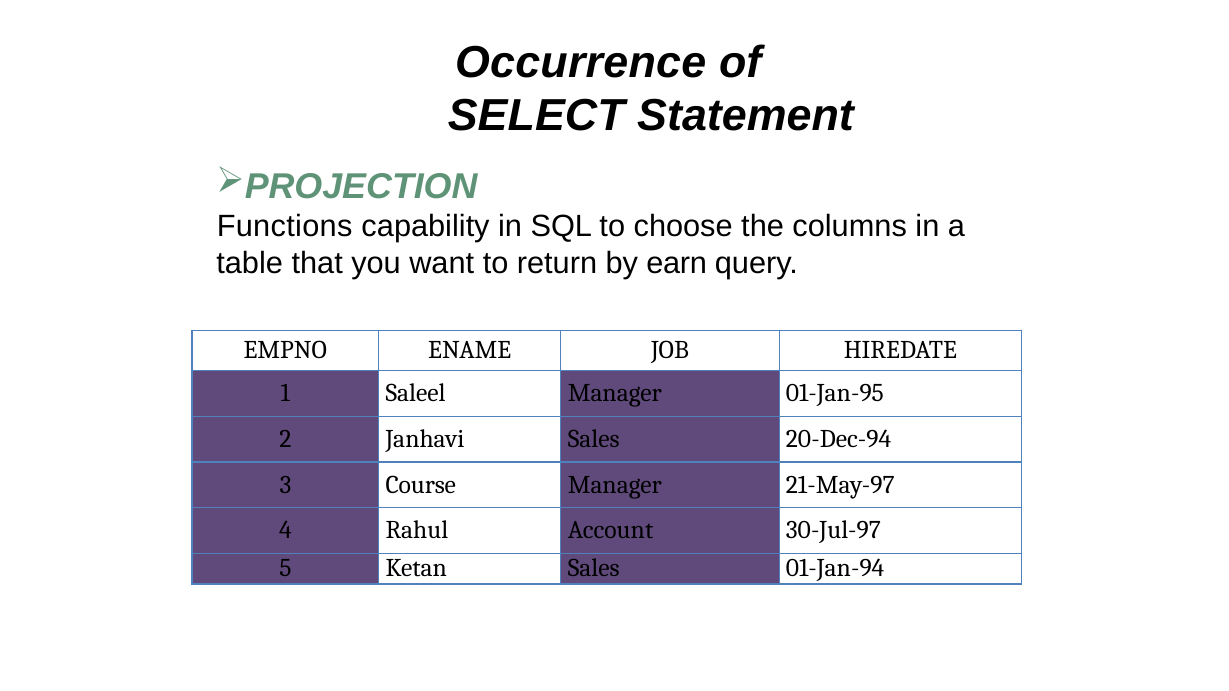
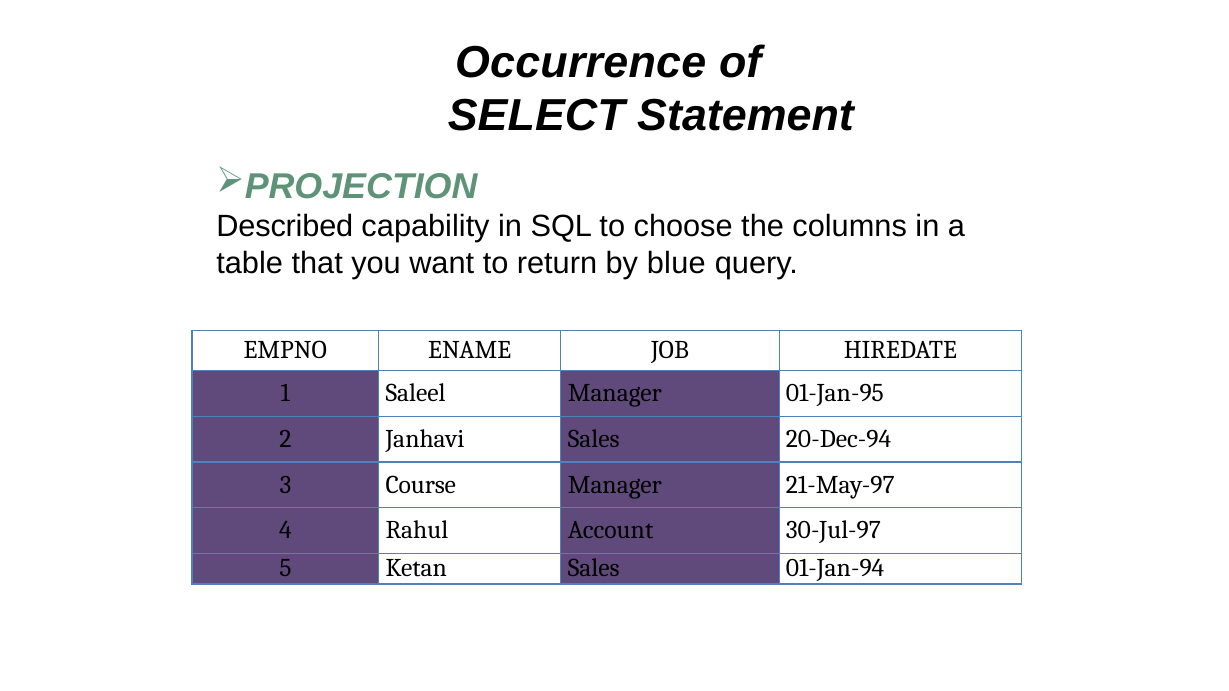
Functions: Functions -> Described (285, 226)
earn: earn -> blue (676, 263)
